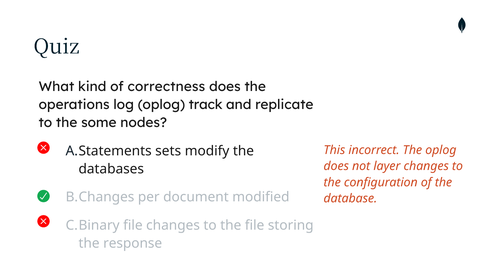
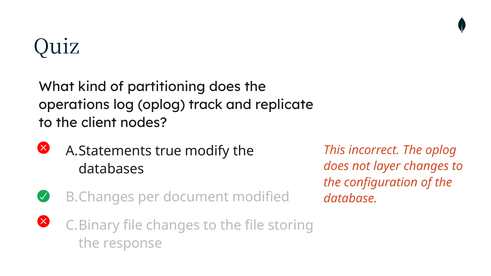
correctness: correctness -> partitioning (166, 87)
some: some -> client (99, 123)
sets: sets -> true (168, 151)
